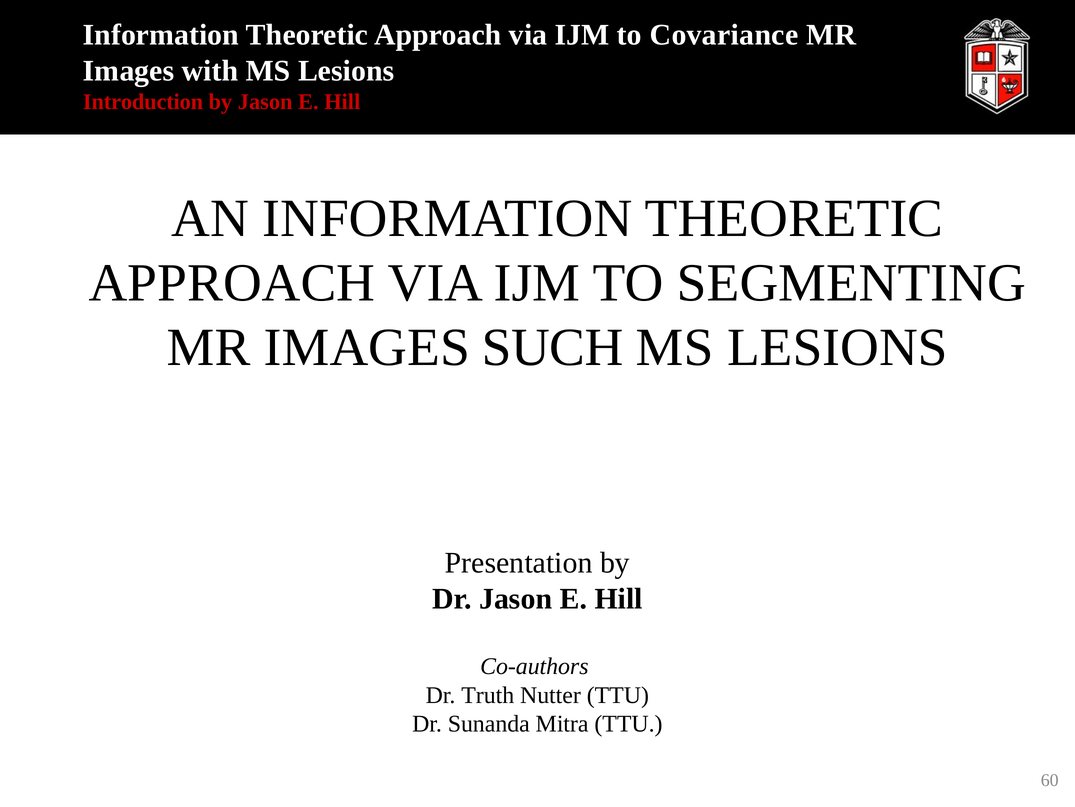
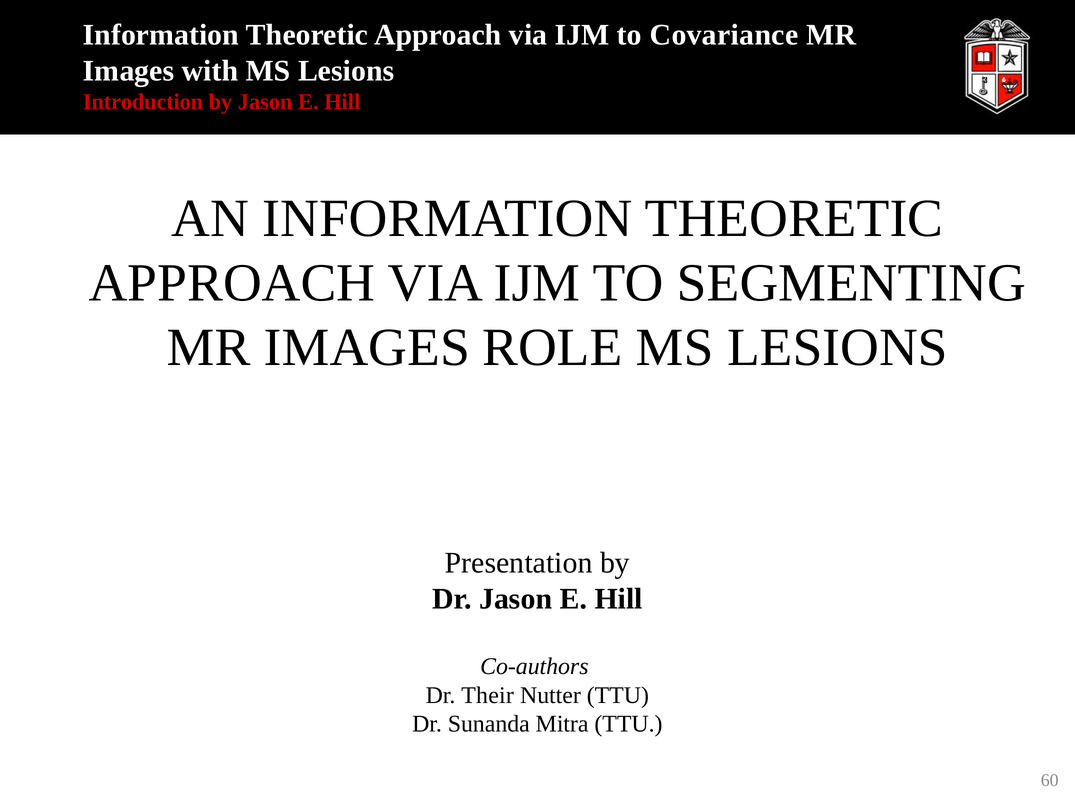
SUCH: SUCH -> ROLE (552, 347)
Truth: Truth -> Their (488, 694)
